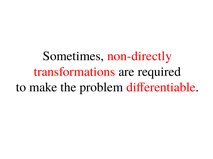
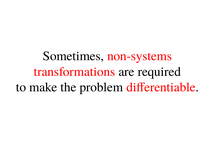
non-directly: non-directly -> non-systems (140, 56)
